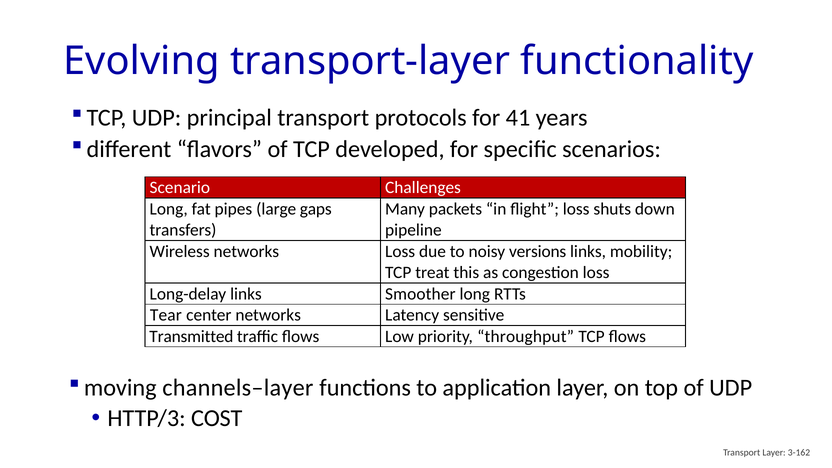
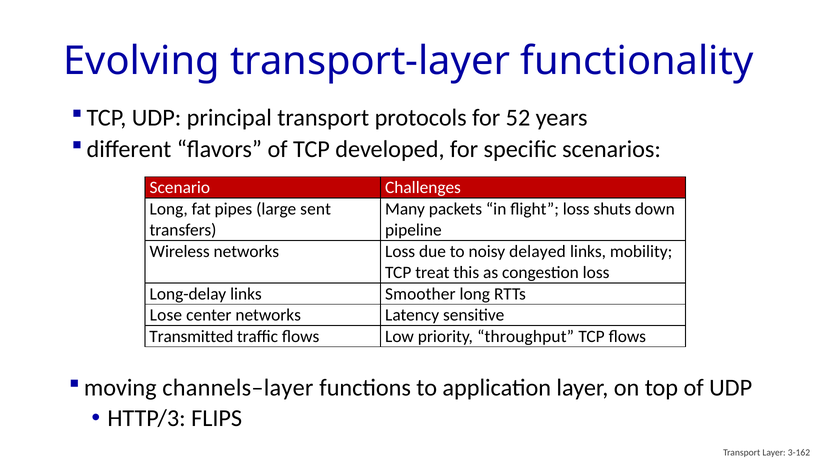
41: 41 -> 52 (518, 118)
gaps: gaps -> sent (316, 209)
versions: versions -> delayed (537, 251)
Tear: Tear -> Lose (166, 315)
COST: COST -> FLIPS (217, 418)
